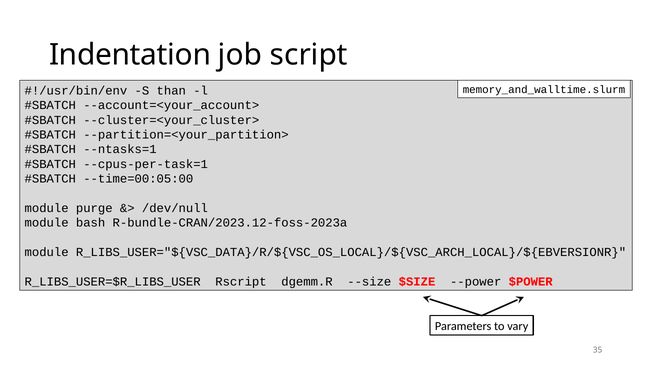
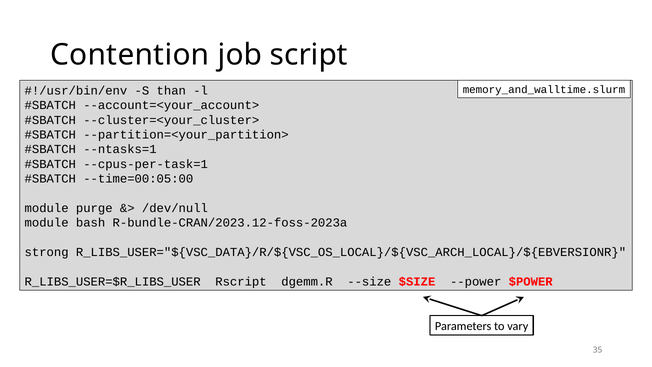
Indentation: Indentation -> Contention (130, 55)
module: module -> strong (47, 252)
